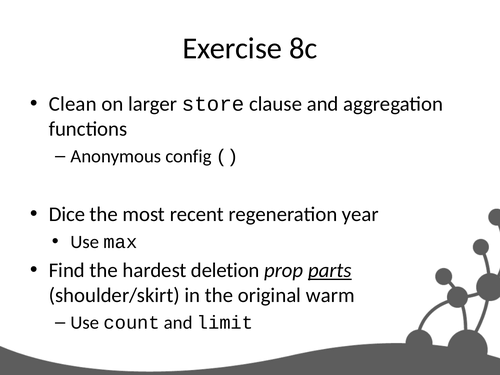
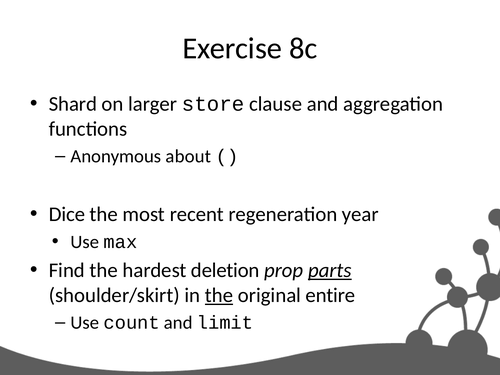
Clean: Clean -> Shard (73, 104)
config: config -> about (188, 156)
the underline: none -> present (219, 295)
warm: warm -> entire (330, 295)
